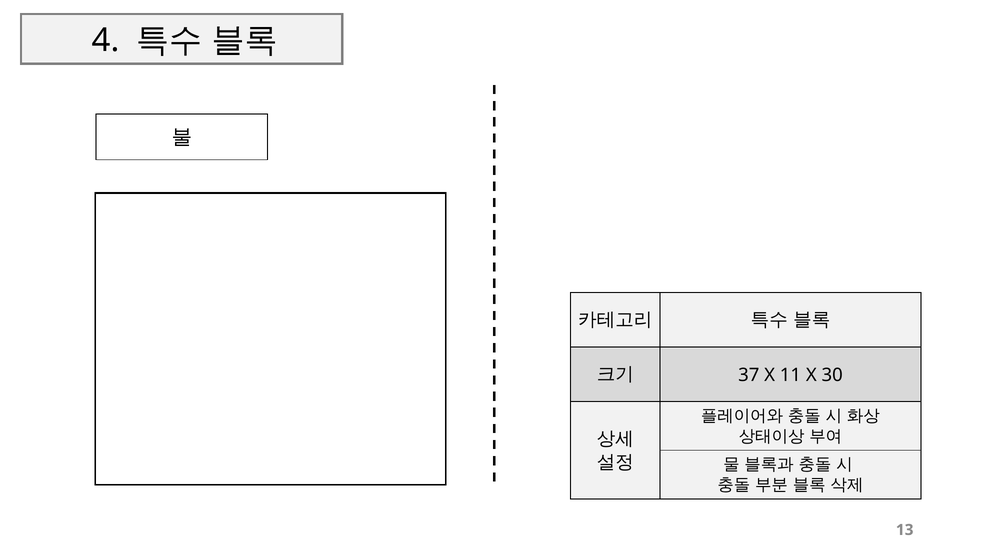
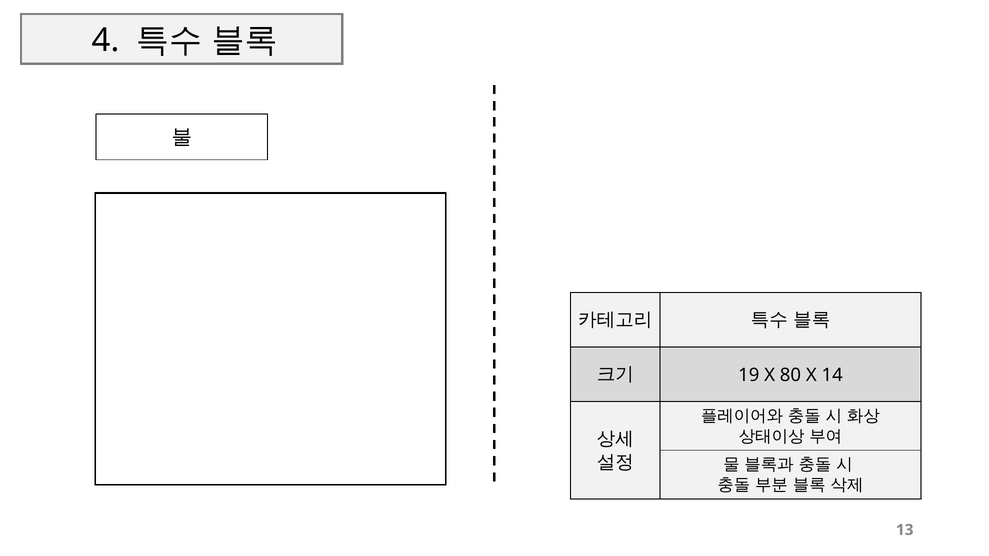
37: 37 -> 19 (749, 375)
11: 11 -> 80 (790, 375)
30: 30 -> 14 (832, 375)
